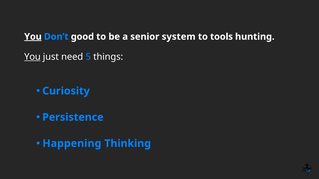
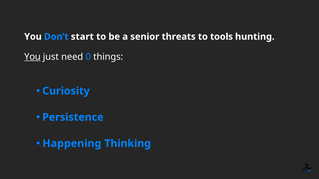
You underline: present -> none (33, 37)
good: good -> start (82, 37)
system: system -> threats (179, 37)
5: 5 -> 0 (88, 57)
